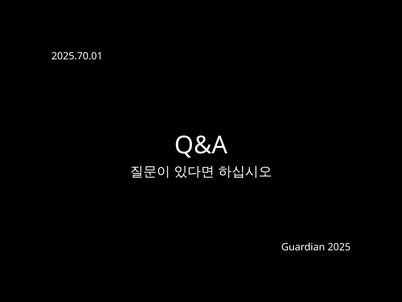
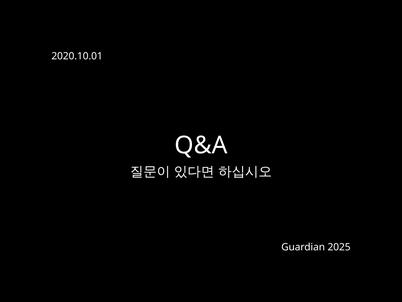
2025.70.01: 2025.70.01 -> 2020.10.01 (77, 56)
